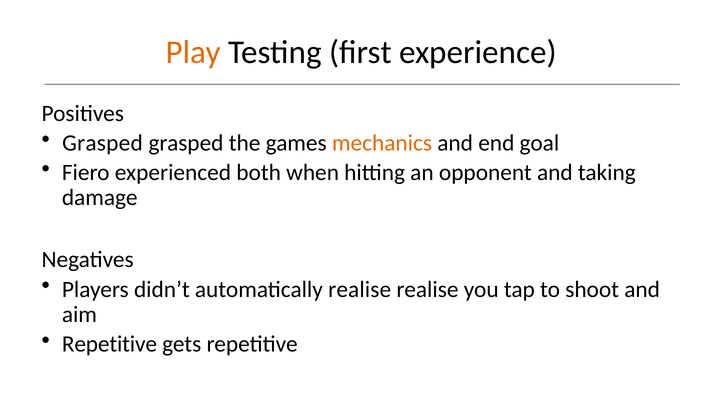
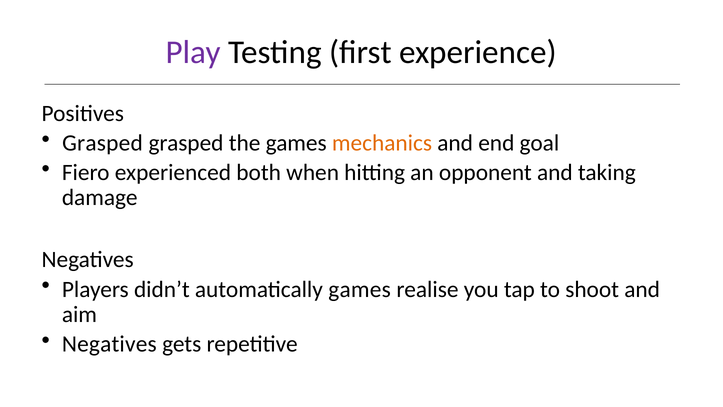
Play colour: orange -> purple (193, 52)
automatically realise: realise -> games (360, 289)
Repetitive: Repetitive -> Negatives (109, 344)
